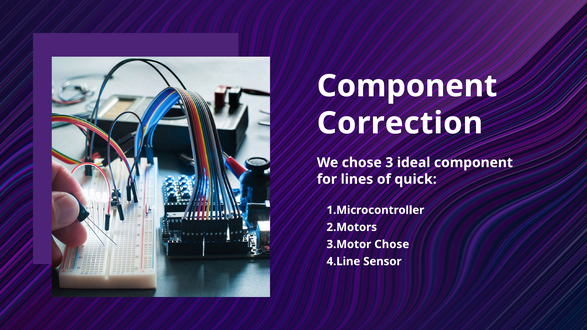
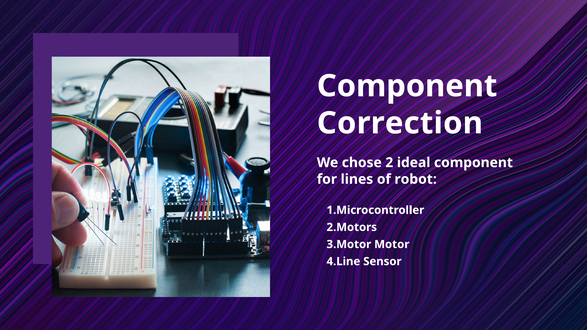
3: 3 -> 2 (389, 163)
quick: quick -> robot (416, 179)
Chose: Chose -> Motor (392, 244)
